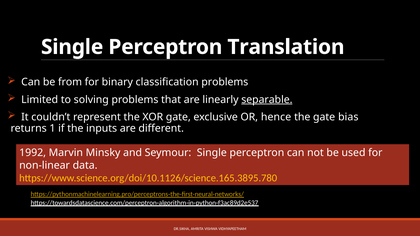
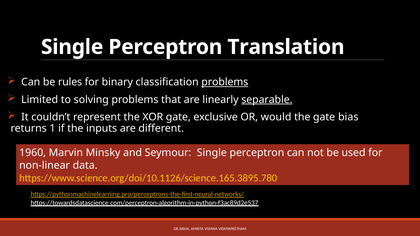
from: from -> rules (70, 82)
problems underline: none -> present (225, 82)
hence: hence -> would (276, 117)
1992: 1992 -> 1960 (33, 153)
